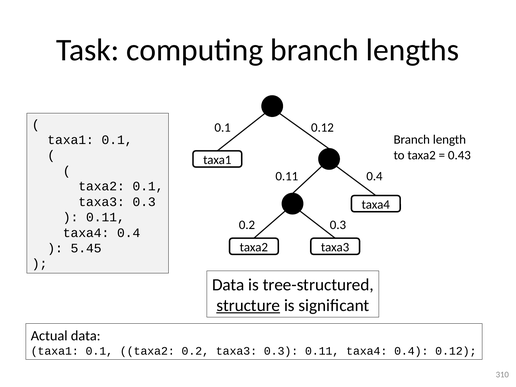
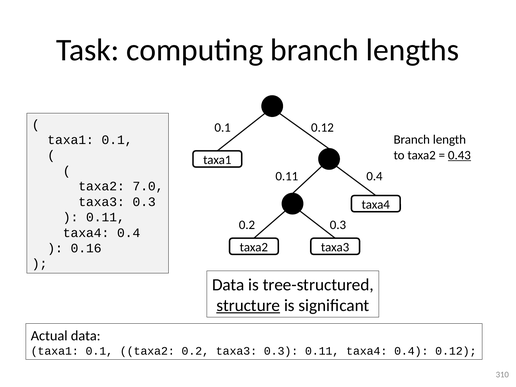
0.43 underline: none -> present (459, 155)
taxa2 0.1: 0.1 -> 7.0 (148, 186)
5.45: 5.45 -> 0.16 (86, 248)
